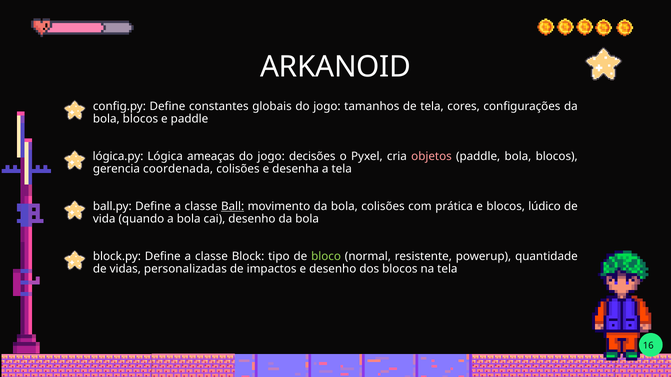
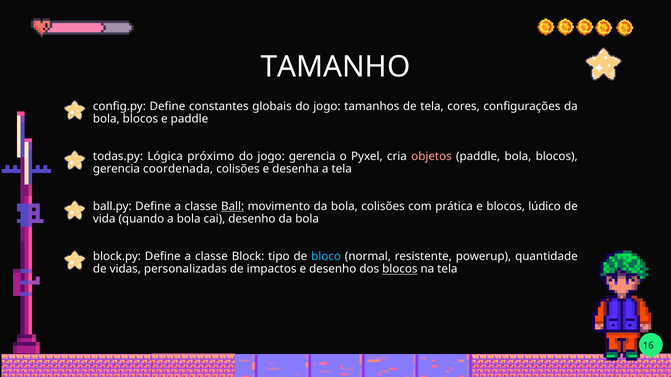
ARKANOID: ARKANOID -> TAMANHO (335, 67)
lógica.py: lógica.py -> todas.py (118, 156)
ameaças: ameaças -> próximo (211, 156)
jogo decisões: decisões -> gerencia (312, 156)
bloco colour: light green -> light blue (326, 257)
blocos underline: none -> present (400, 269)
